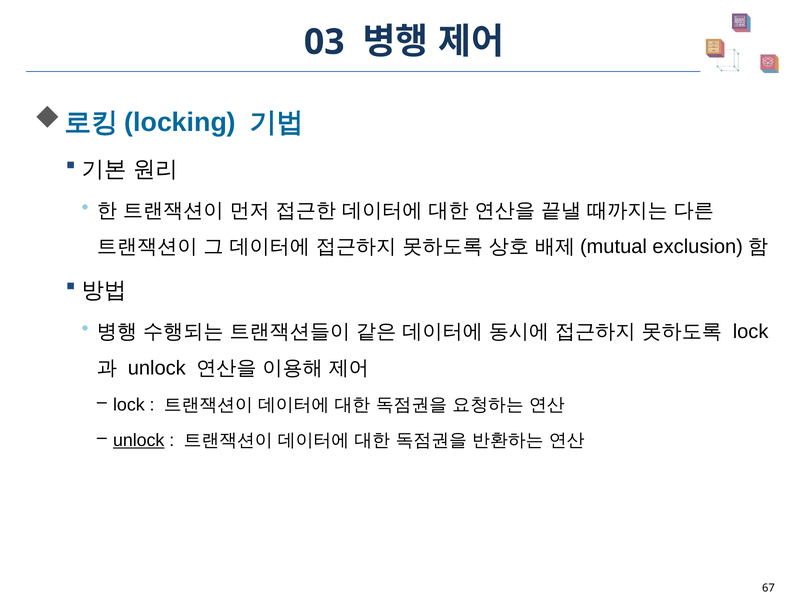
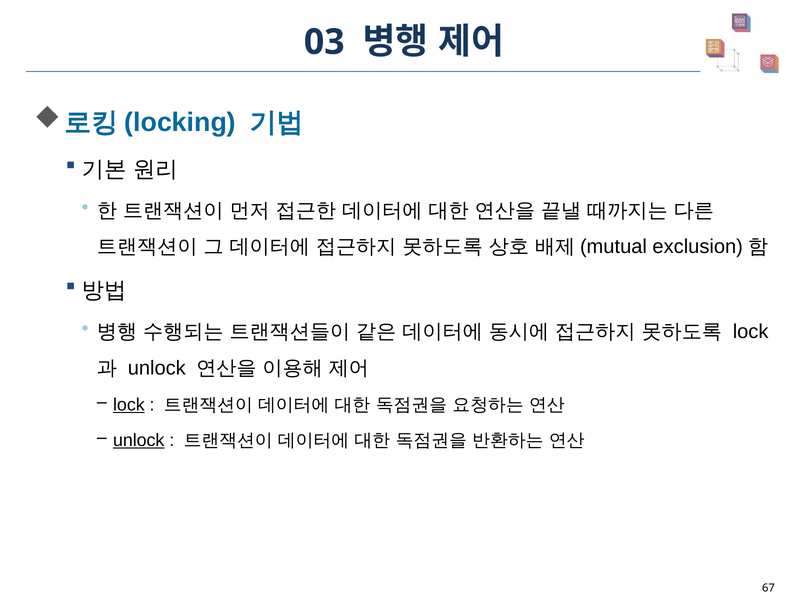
lock underline: none -> present (129, 405)
